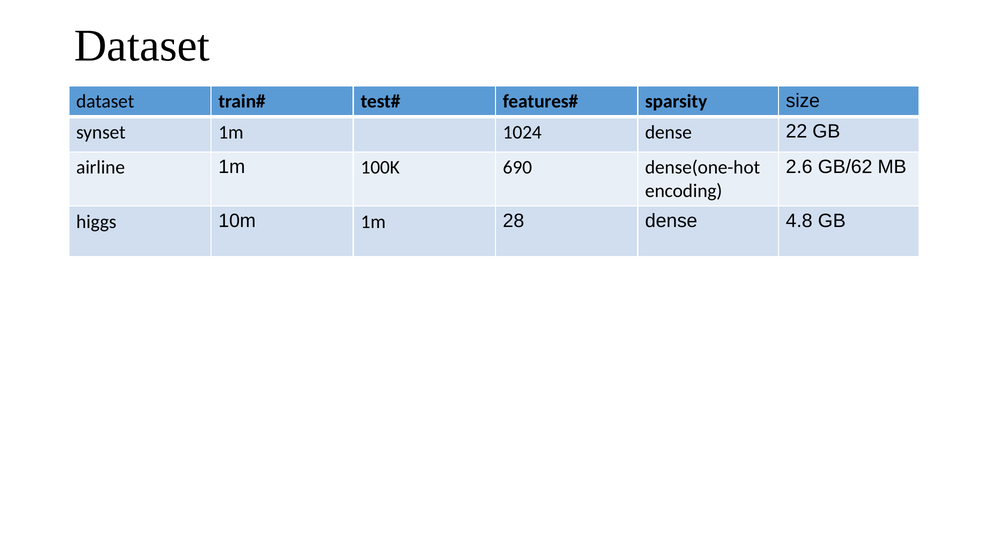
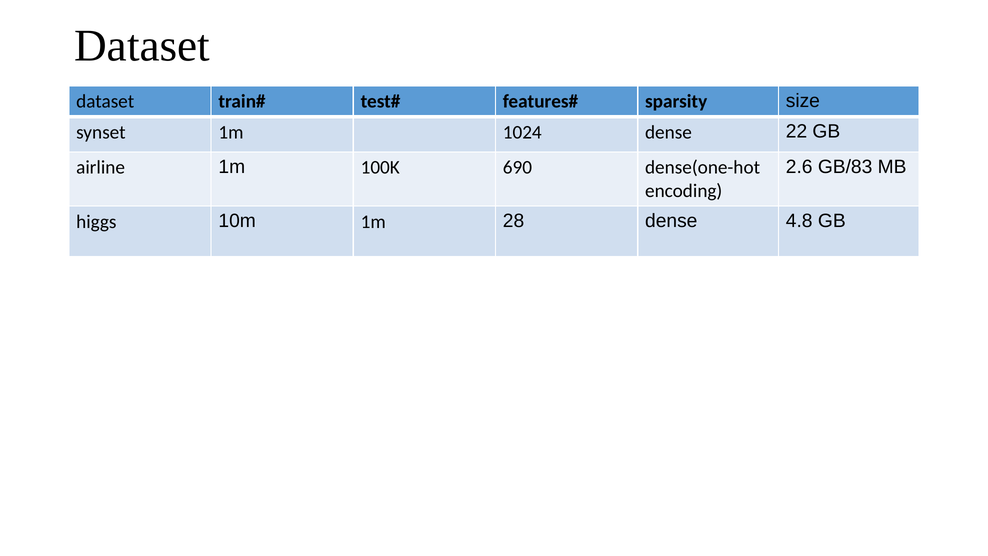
GB/62: GB/62 -> GB/83 (845, 167)
